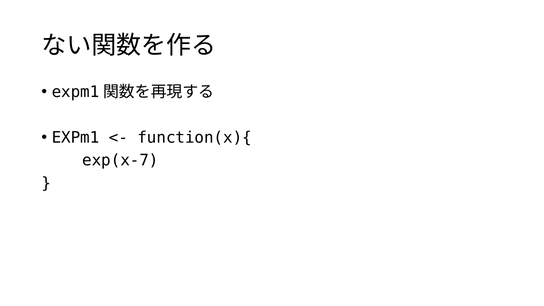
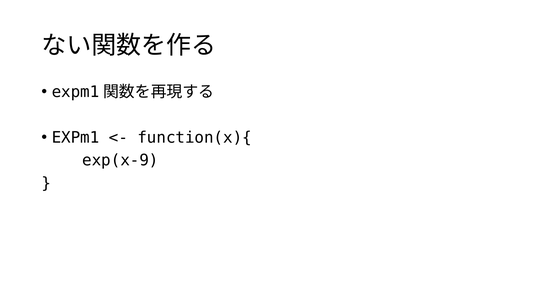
exp(x-7: exp(x-7 -> exp(x-9 (120, 160)
